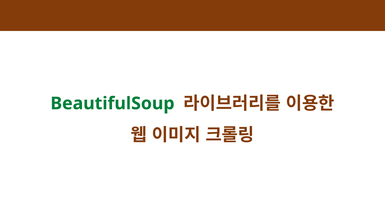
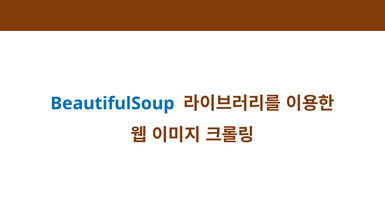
BeautifulSoup colour: green -> blue (112, 104)
